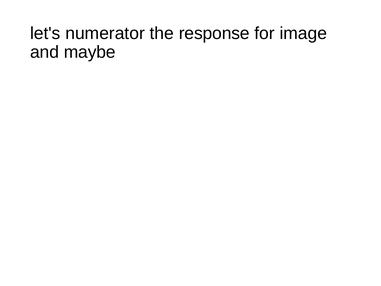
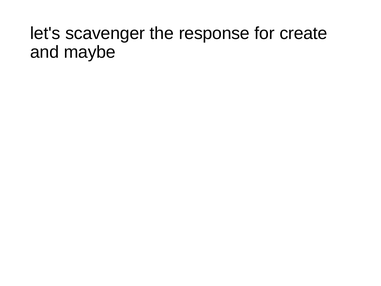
numerator: numerator -> scavenger (105, 33)
image: image -> create (303, 33)
